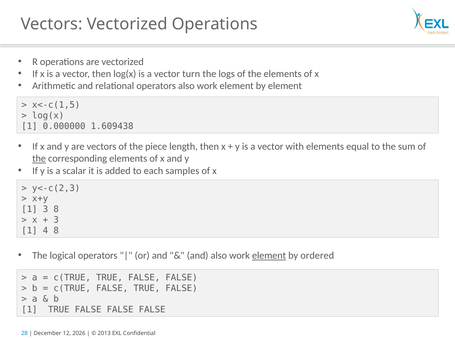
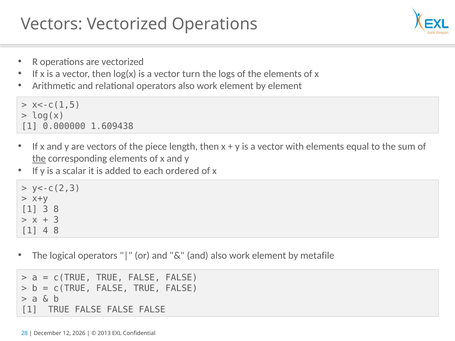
samples: samples -> ordered (182, 171)
element underline: present -> none (269, 256)
ordered: ordered -> metafile (317, 256)
